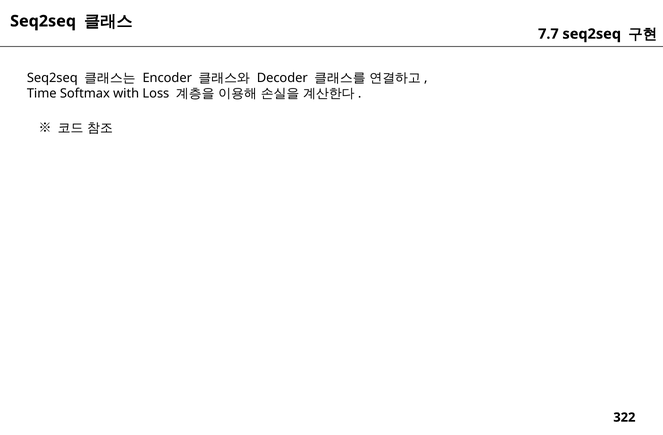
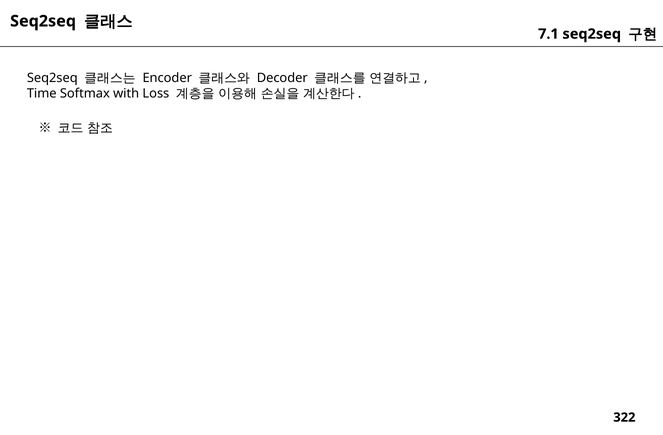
7.7: 7.7 -> 7.1 (548, 34)
